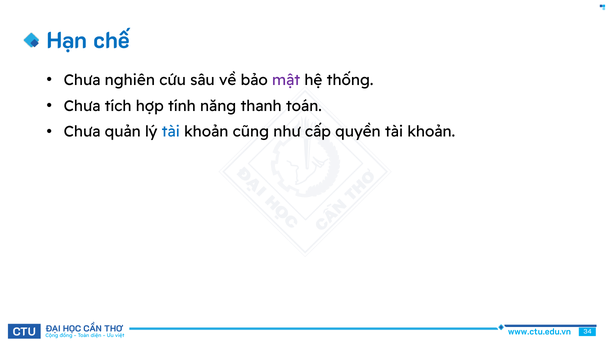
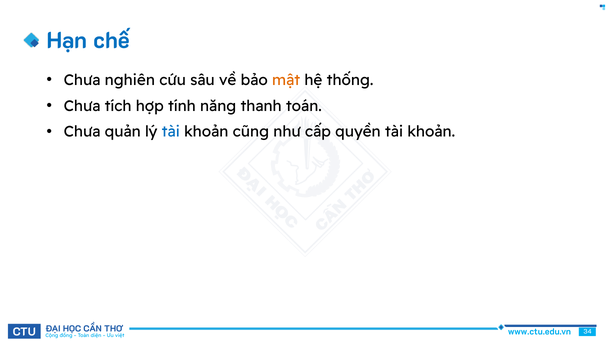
mật colour: purple -> orange (286, 80)
